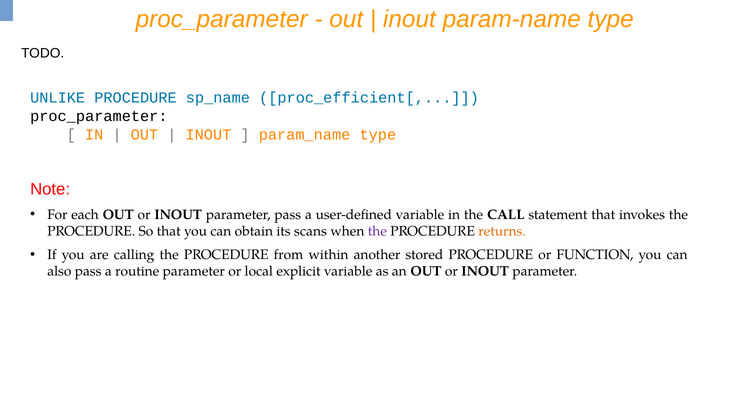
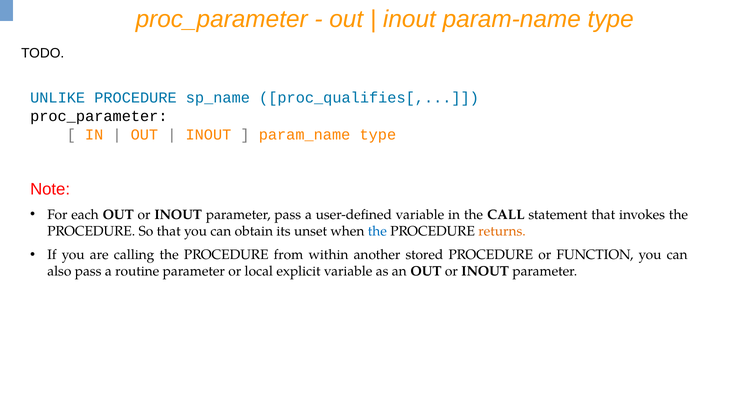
proc_efficient[: proc_efficient[ -> proc_qualifies[ (369, 98)
scans: scans -> unset (311, 231)
the colour: purple -> blue (377, 231)
